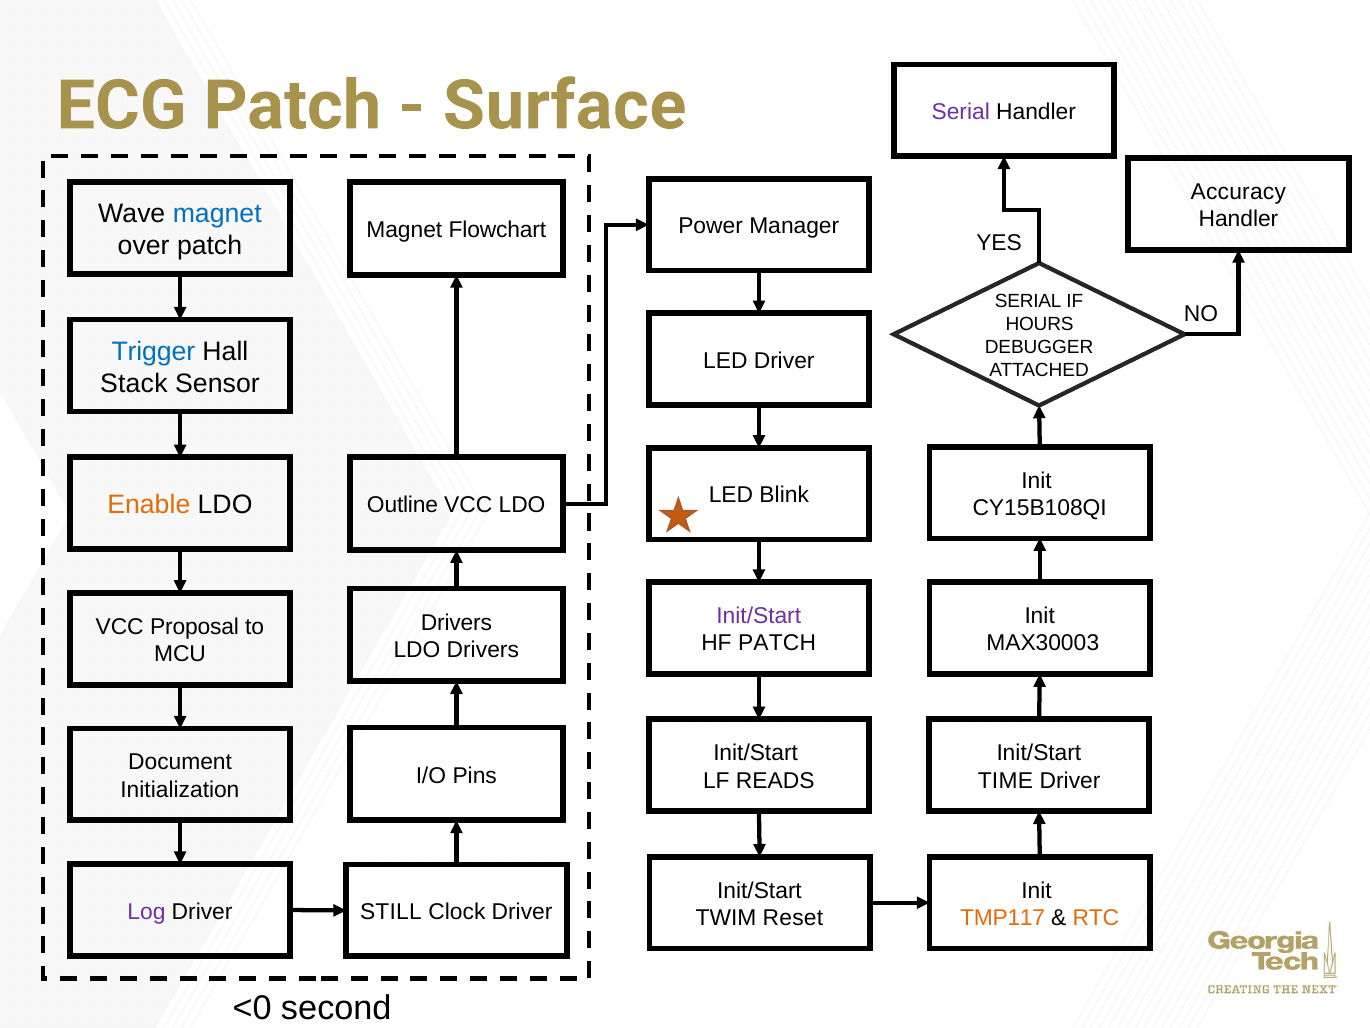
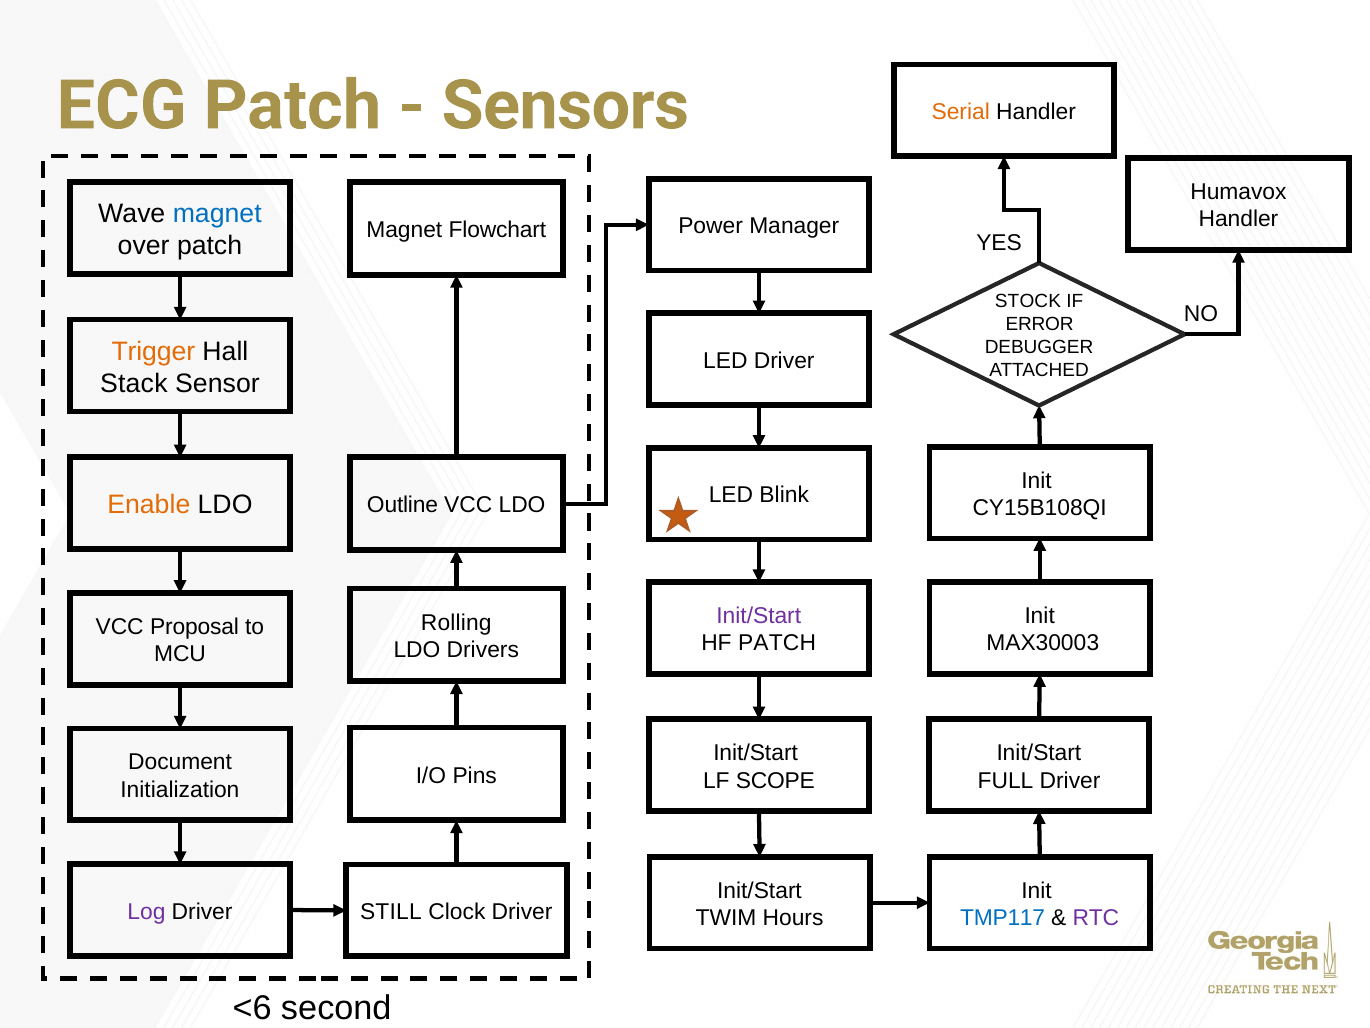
Surface: Surface -> Sensors (565, 106)
Serial colour: purple -> orange (961, 112)
Accuracy: Accuracy -> Humavox (1238, 192)
SERIAL: SERIAL -> STOCK (1028, 301)
HOURS: HOURS -> ERROR (1040, 324)
Trigger colour: blue -> orange (153, 351)
Drivers: Drivers -> Rolling (456, 622)
READS: READS -> SCOPE (775, 780)
TIME: TIME -> FULL (1006, 780)
Reset: Reset -> Hours (793, 918)
TMP117 colour: orange -> blue (1003, 918)
RTC colour: orange -> purple (1096, 918)
<0: <0 -> <6 (252, 1008)
